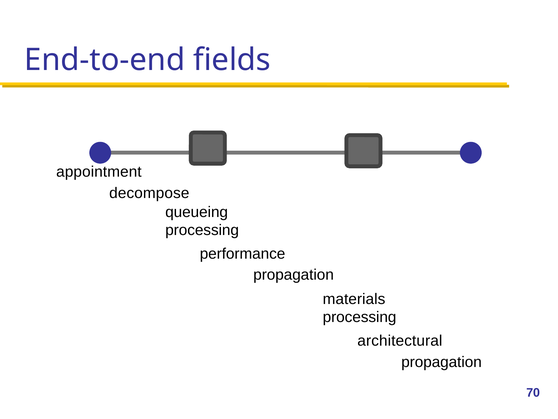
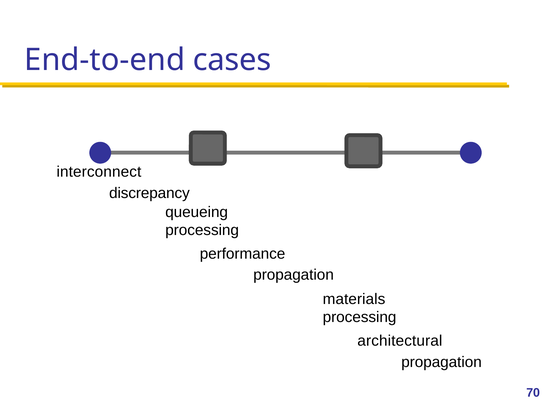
fields: fields -> cases (232, 60)
appointment: appointment -> interconnect (99, 172)
decompose: decompose -> discrepancy (149, 193)
